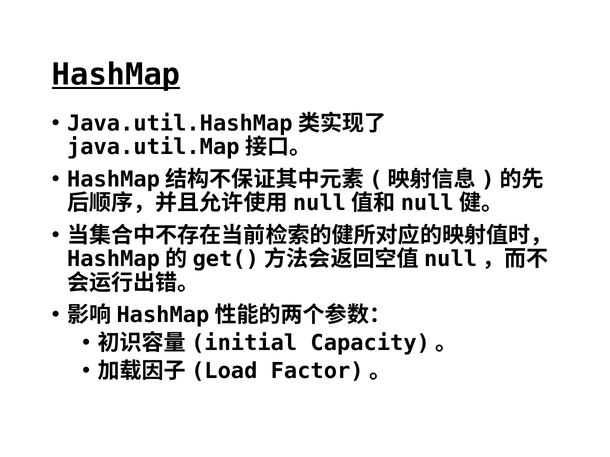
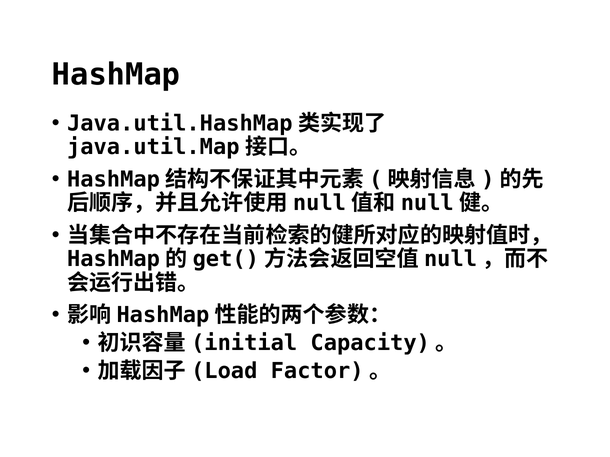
HashMap underline: present -> none (116, 75)
